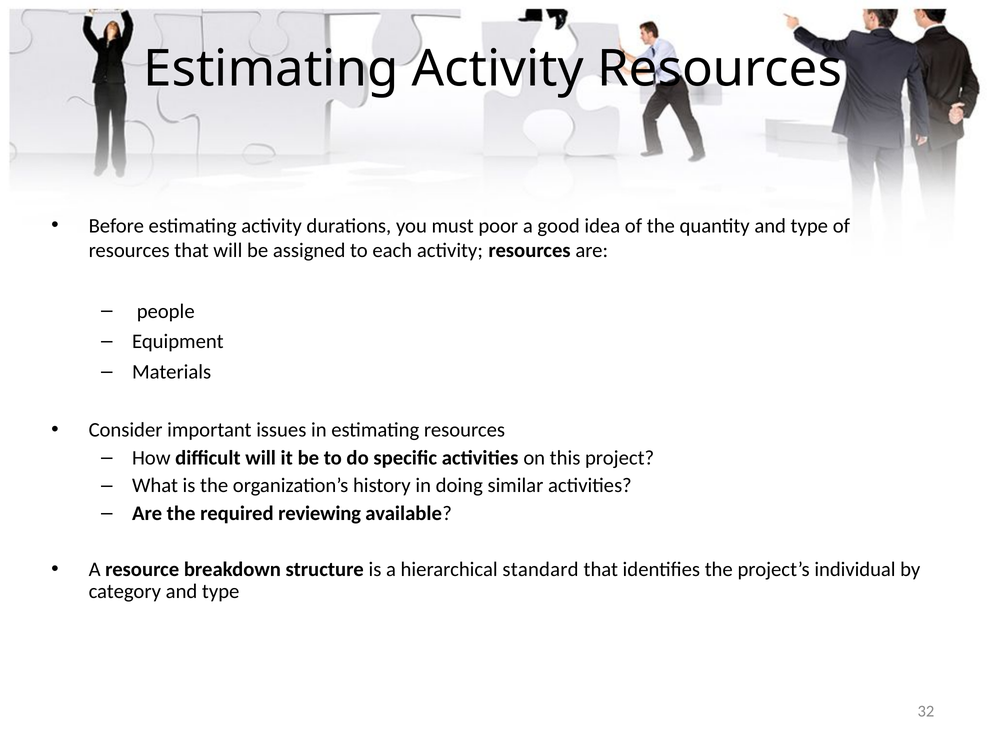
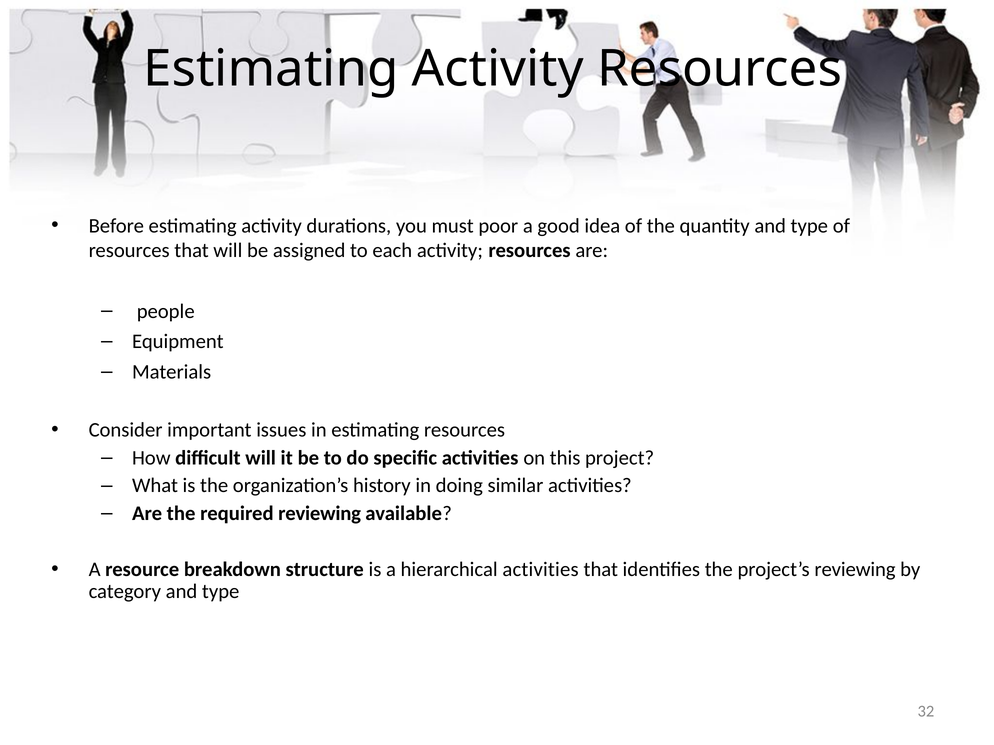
hierarchical standard: standard -> activities (541, 570)
project’s individual: individual -> reviewing (855, 570)
